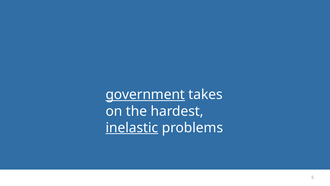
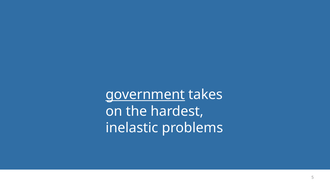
inelastic underline: present -> none (132, 127)
